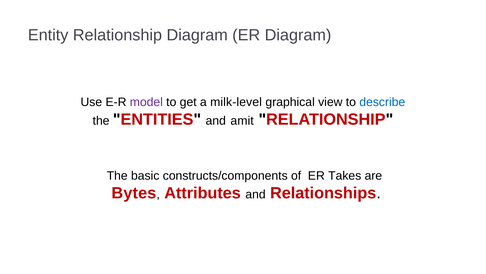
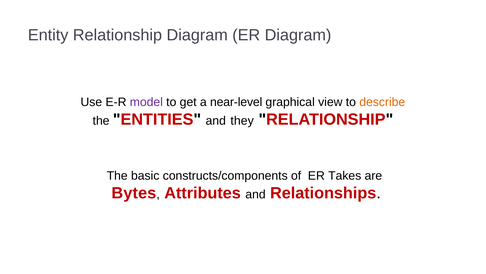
milk-level: milk-level -> near-level (236, 102)
describe colour: blue -> orange (382, 102)
amit: amit -> they (242, 121)
